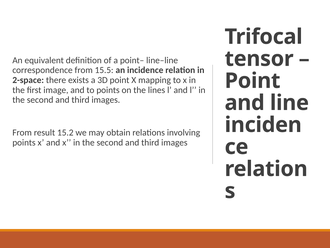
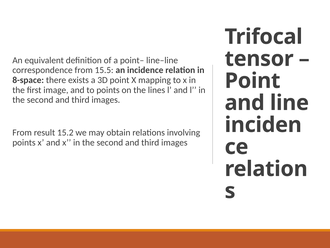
2-space: 2-space -> 8-space (28, 80)
